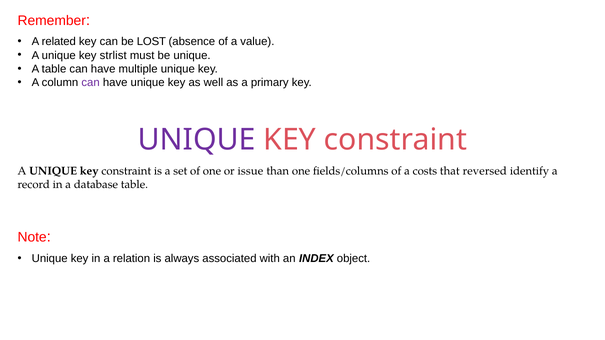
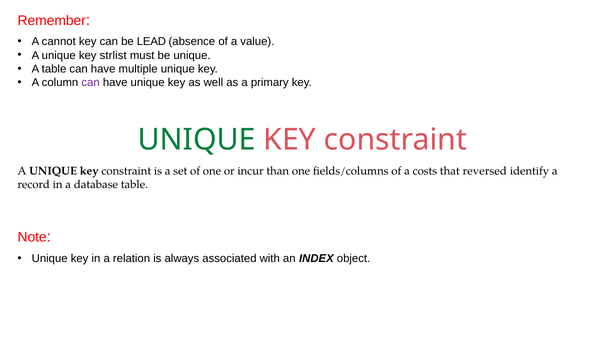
related: related -> cannot (59, 42)
LOST: LOST -> LEAD (151, 42)
UNIQUE colour: purple -> green (197, 140)
issue: issue -> incur (250, 171)
